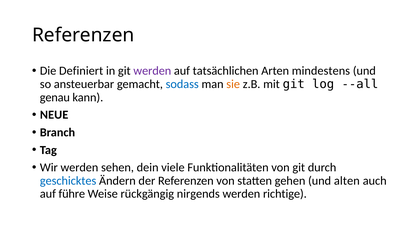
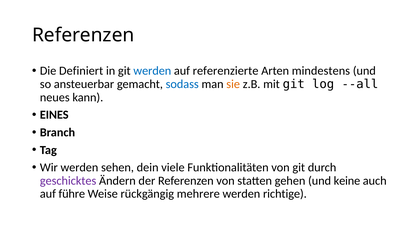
werden colour: purple -> blue (152, 71)
tatsächlichen: tatsächlichen -> referenzierte (226, 71)
genau: genau -> neues (55, 97)
NEUE: NEUE -> EINES (54, 115)
geschicktes colour: blue -> purple (68, 181)
alten: alten -> keine (347, 181)
nirgends: nirgends -> mehrere (198, 194)
